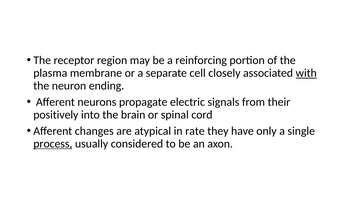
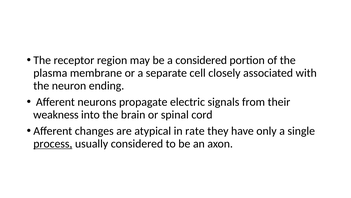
a reinforcing: reinforcing -> considered (201, 60)
with underline: present -> none (306, 73)
positively: positively -> weakness (56, 114)
